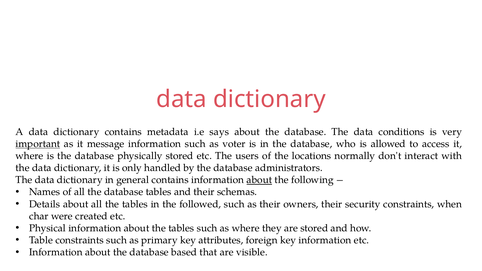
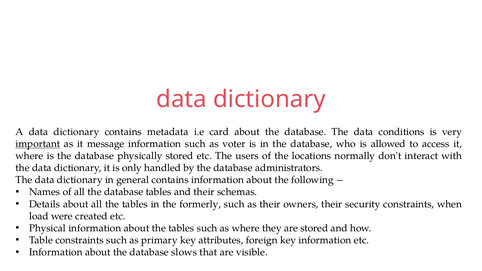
says: says -> card (219, 132)
about underline: present -> none (259, 180)
followed: followed -> formerly (200, 204)
char: char -> load (39, 216)
based: based -> slows (184, 252)
